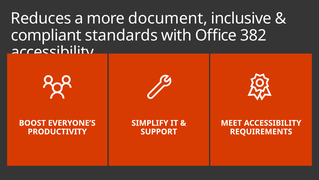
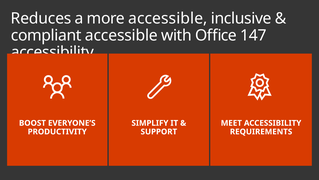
more document: document -> accessible (168, 18)
compliant standards: standards -> accessible (121, 35)
382: 382 -> 147 (253, 35)
